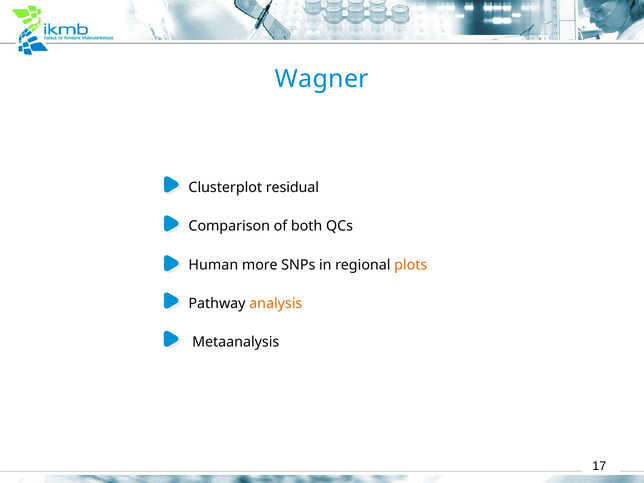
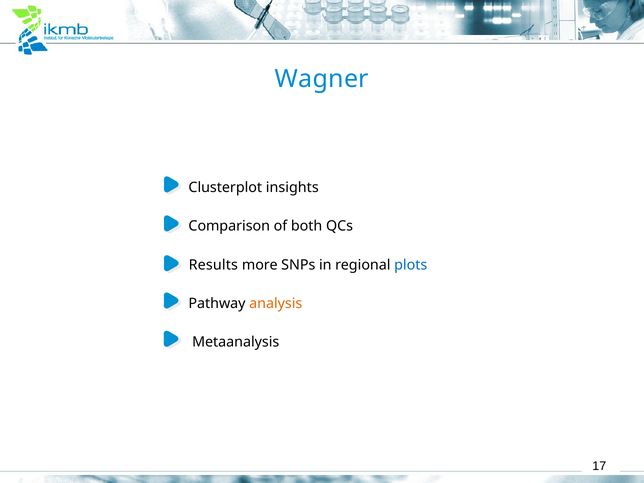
residual: residual -> insights (292, 188)
Human: Human -> Results (213, 265)
plots colour: orange -> blue (411, 265)
